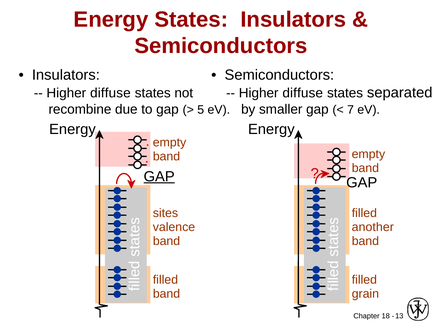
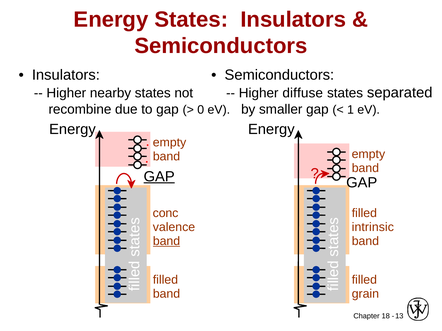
diffuse: diffuse -> nearby (110, 93)
5: 5 -> 0 (201, 110)
7: 7 -> 1 (351, 110)
sites: sites -> conc (166, 213)
another: another -> intrinsic (373, 227)
band underline: none -> present (167, 242)
